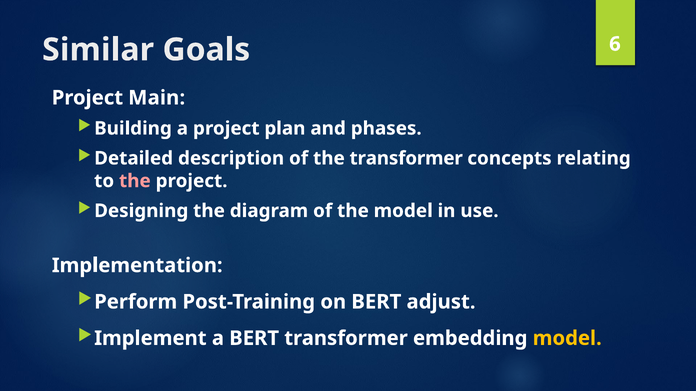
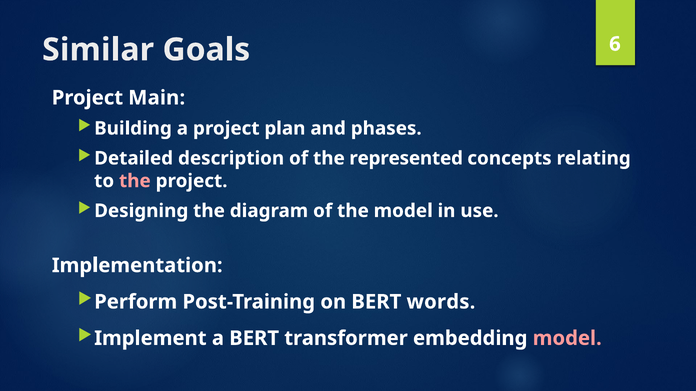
the transformer: transformer -> represented (406, 158)
adjust: adjust -> words (441, 302)
model colour: yellow -> pink (567, 339)
